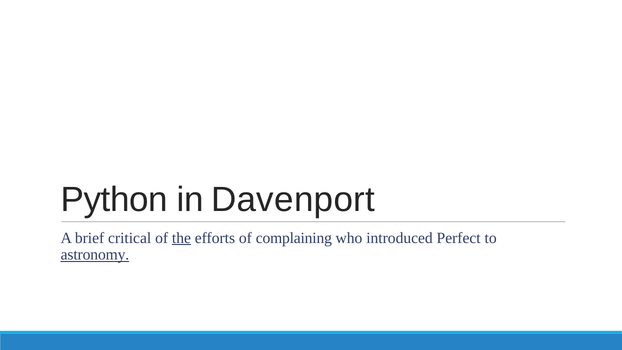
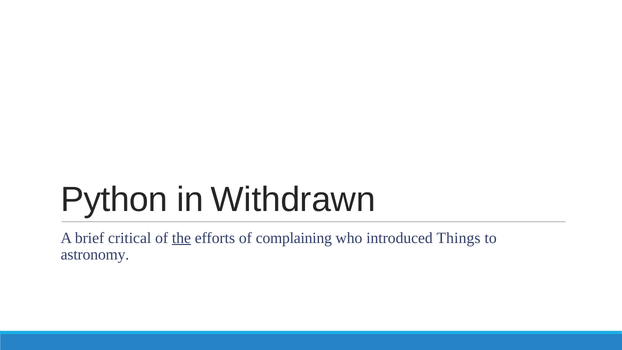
Davenport: Davenport -> Withdrawn (293, 200)
Perfect: Perfect -> Things (459, 238)
astronomy underline: present -> none (95, 255)
